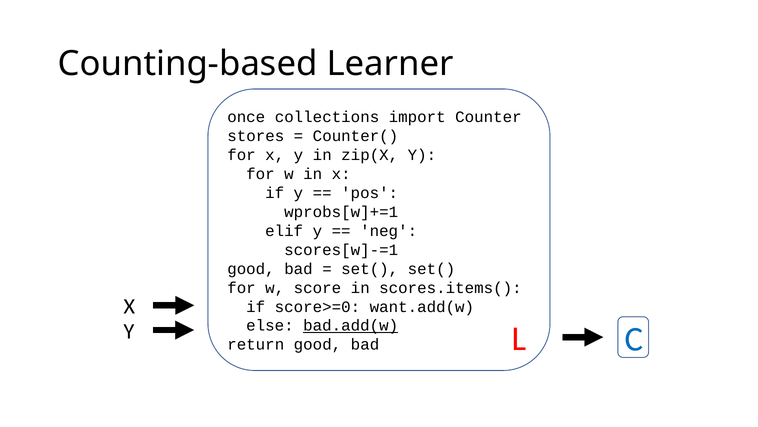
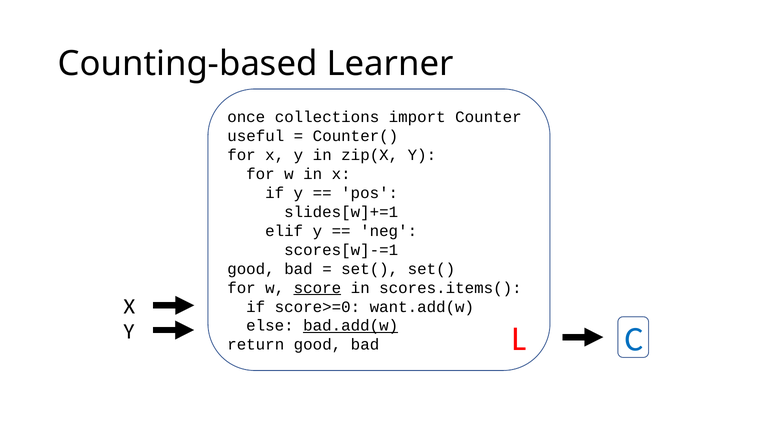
stores: stores -> useful (256, 136)
wprobs[w]+=1: wprobs[w]+=1 -> slides[w]+=1 (341, 212)
score underline: none -> present (317, 287)
